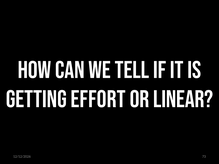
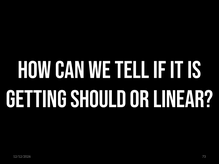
EFFORT: EFFORT -> SHOULD (98, 99)
